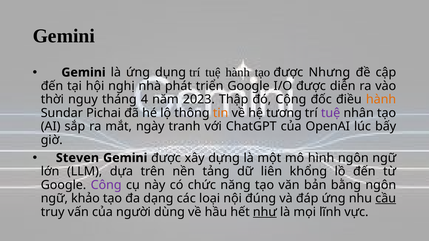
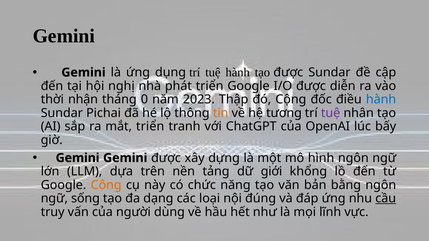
được Nhưng: Nhưng -> Sundar (329, 73)
nguy: nguy -> nhận (83, 100)
4: 4 -> 0 (144, 100)
hành colour: orange -> blue (381, 100)
mắt ngày: ngày -> triển (150, 127)
Steven: Steven -> Gemini (78, 158)
liên: liên -> giới (272, 172)
Công colour: purple -> orange (106, 185)
khảo: khảo -> sống (85, 199)
như underline: present -> none (265, 212)
